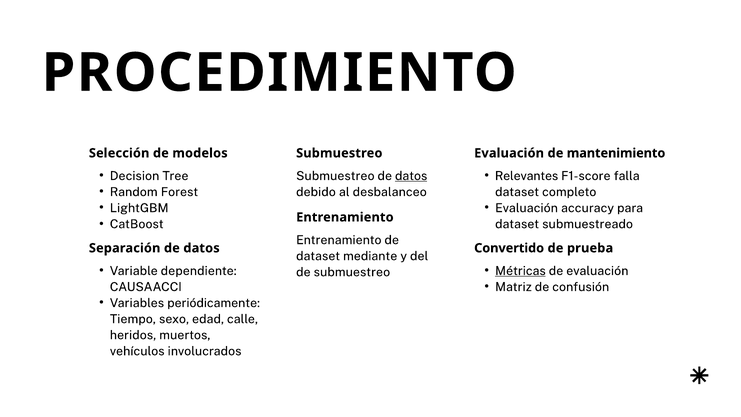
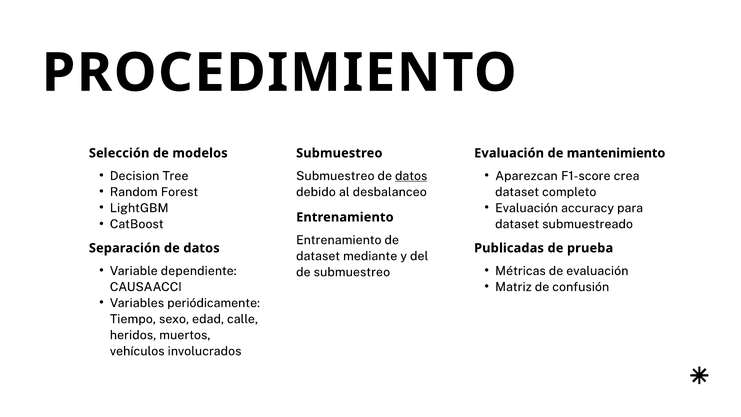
Relevantes: Relevantes -> Aparezcan (526, 176)
falla: falla -> crea (627, 176)
Convertido: Convertido -> Publicadas (509, 248)
Métricas underline: present -> none (520, 271)
